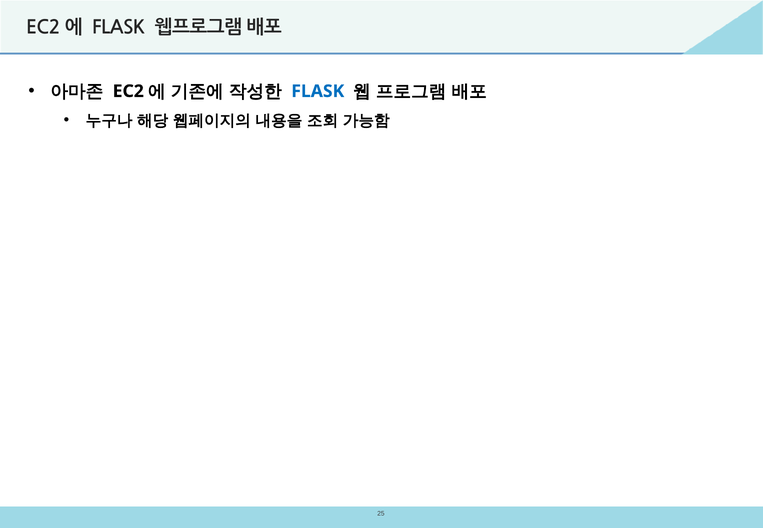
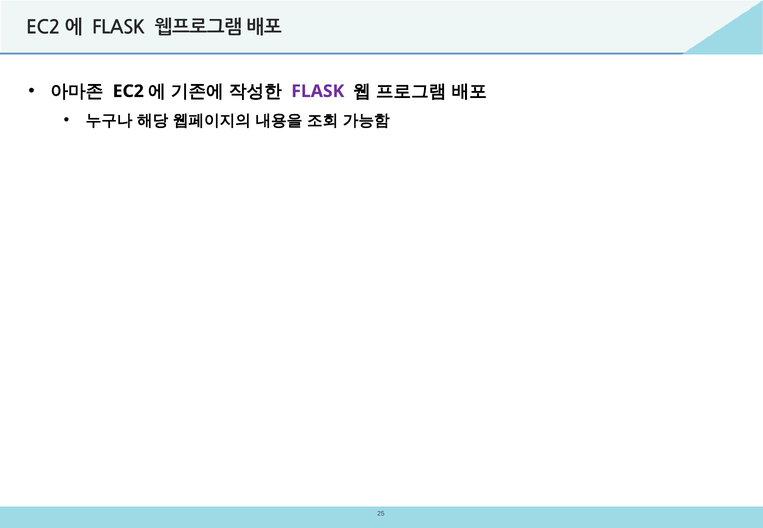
FLASK colour: blue -> purple (318, 91)
